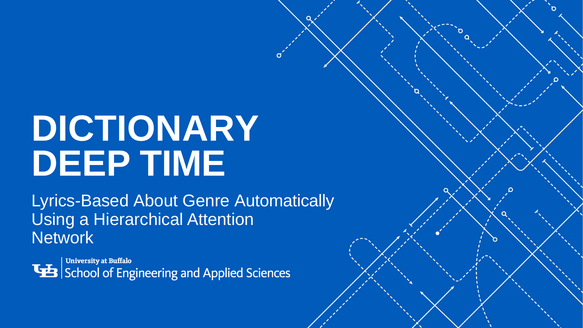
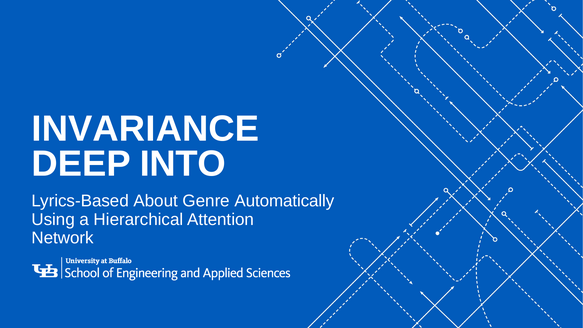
DICTIONARY: DICTIONARY -> INVARIANCE (145, 129)
TIME: TIME -> INTO (183, 164)
